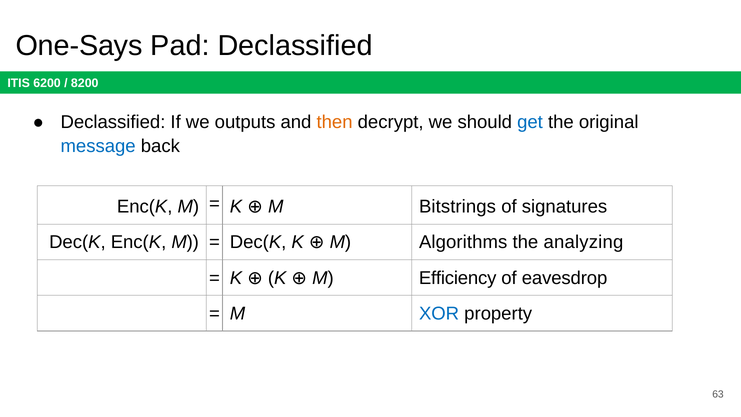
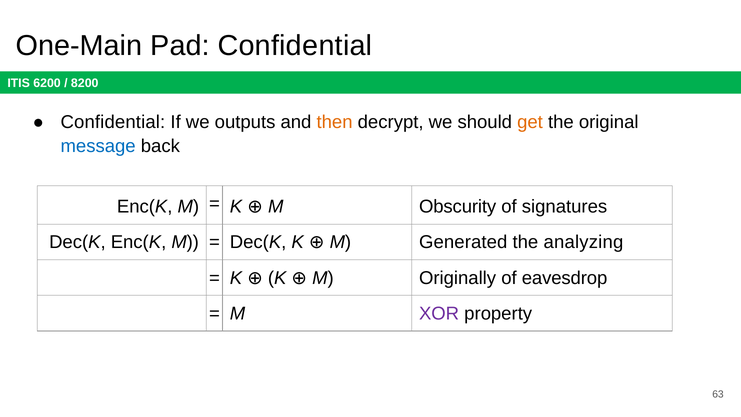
One-Says: One-Says -> One-Main (79, 46)
Pad Declassified: Declassified -> Confidential (295, 46)
Declassified: Declassified -> Confidential (113, 122)
get colour: blue -> orange (530, 122)
Bitstrings: Bitstrings -> Obscurity (458, 207)
Algorithms: Algorithms -> Generated (463, 242)
Efficiency: Efficiency -> Originally (458, 278)
XOR colour: blue -> purple (439, 313)
